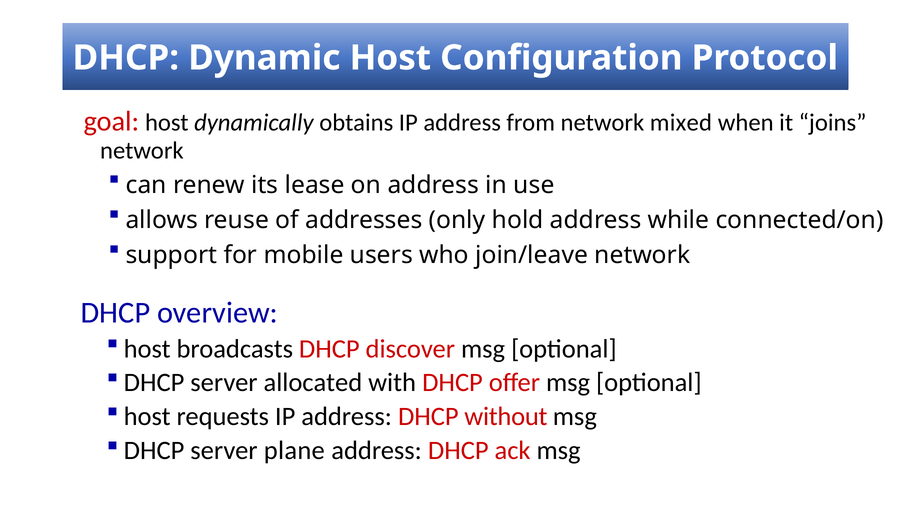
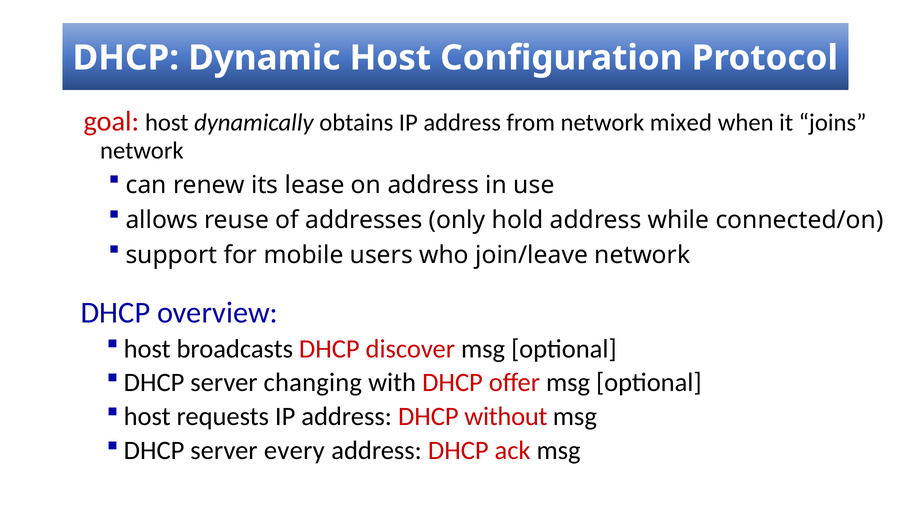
allocated: allocated -> changing (313, 383)
plane: plane -> every (294, 451)
